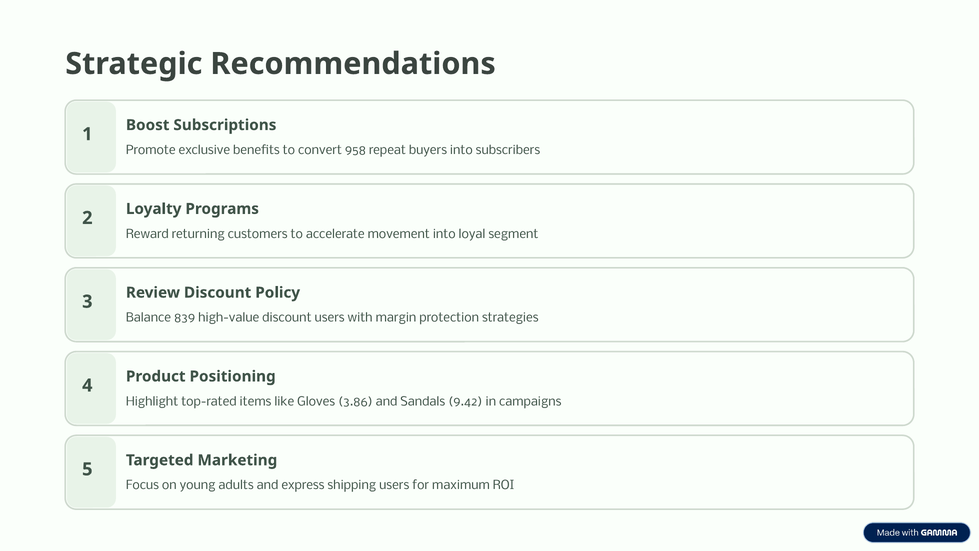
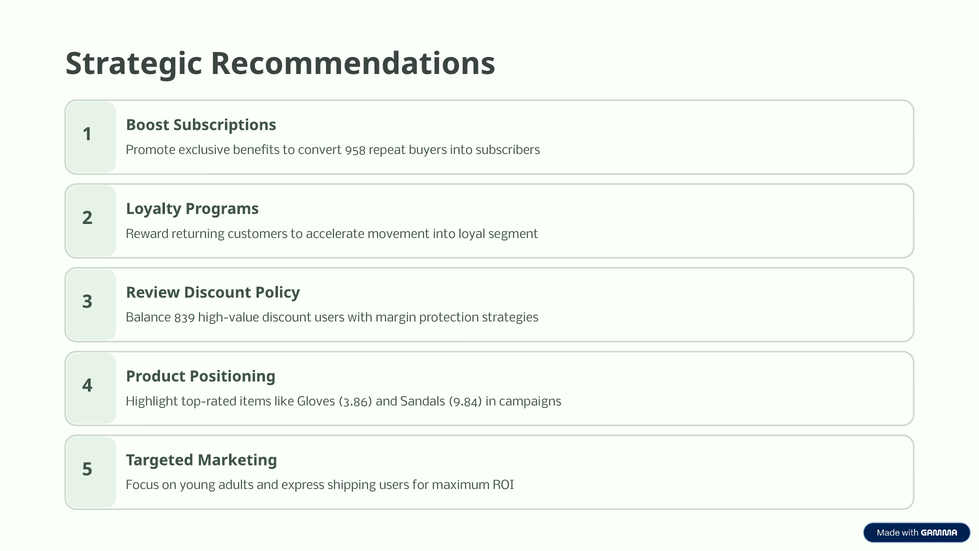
9.42: 9.42 -> 9.84 (465, 401)
